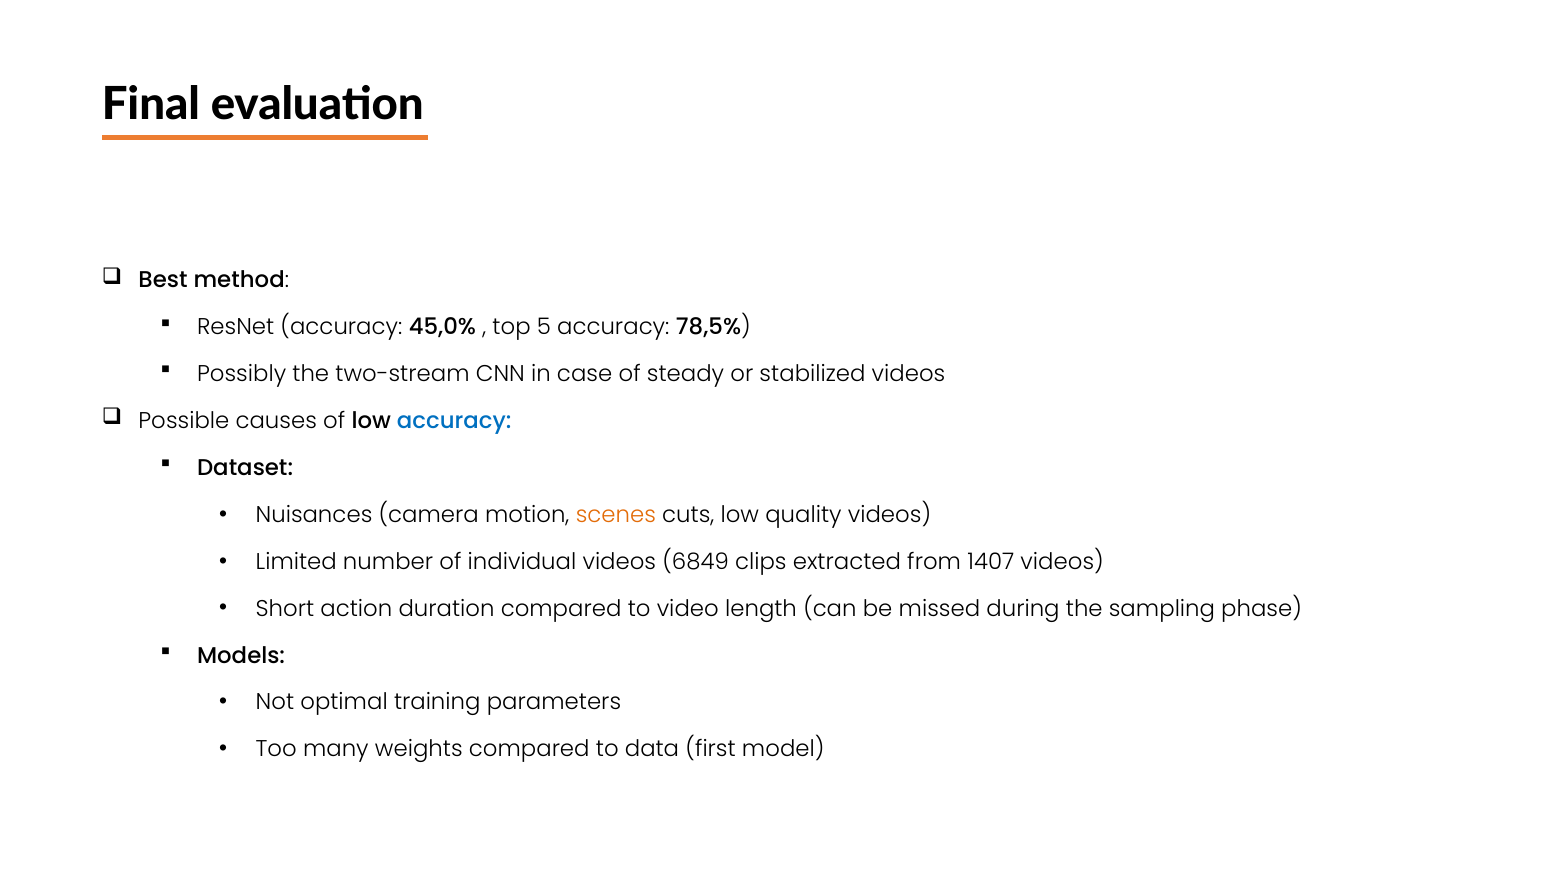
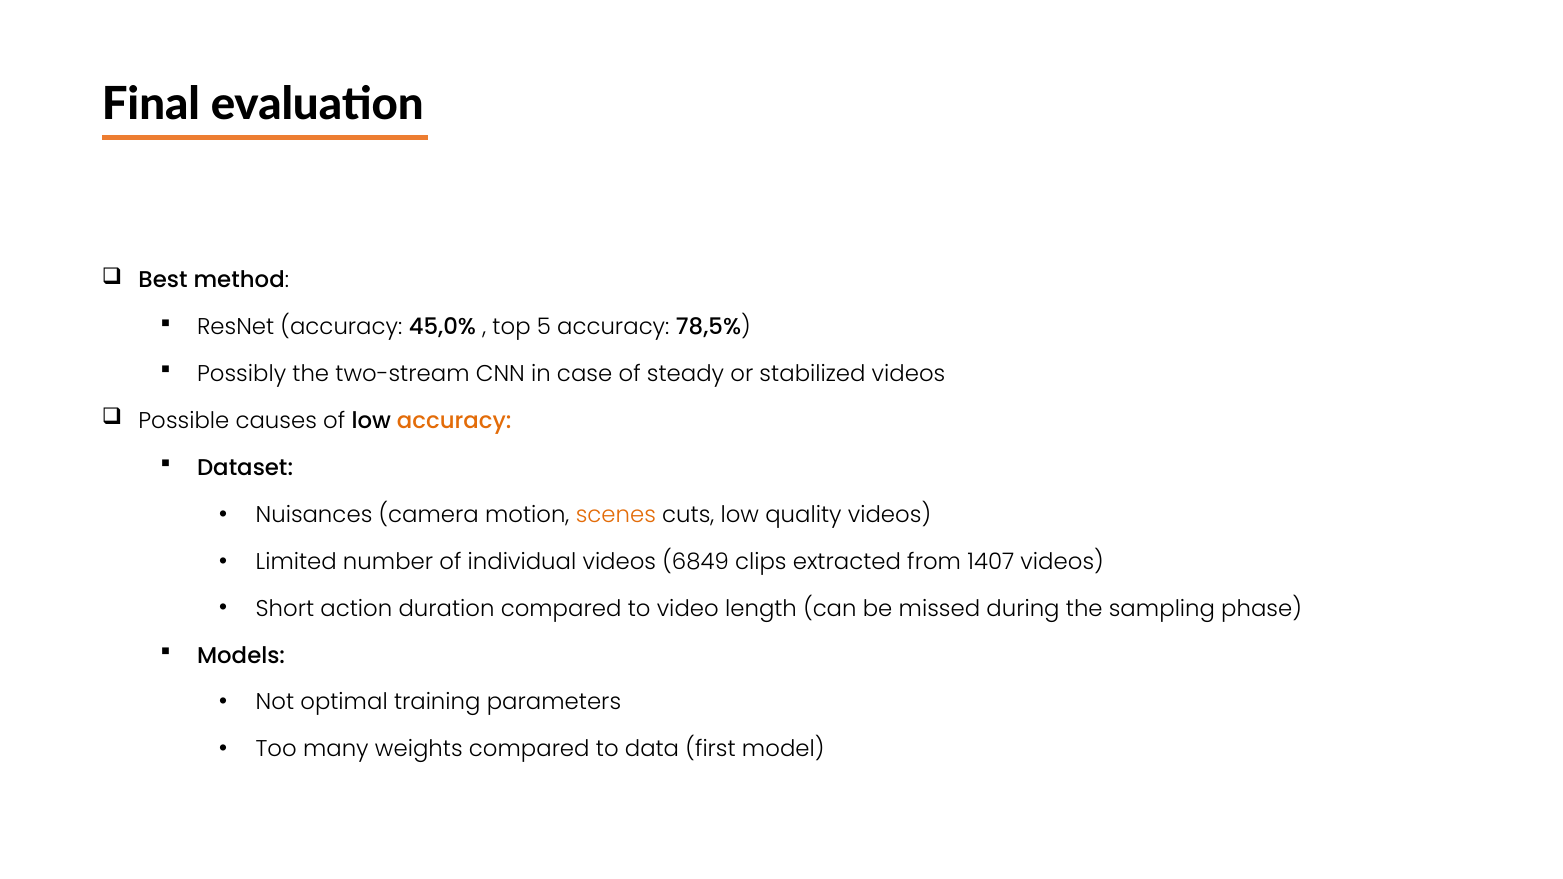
accuracy colour: blue -> orange (454, 421)
